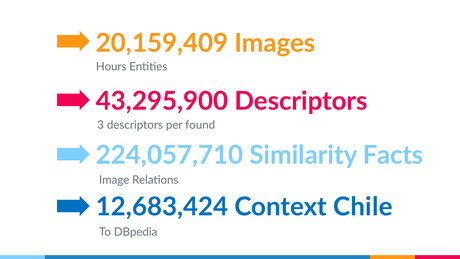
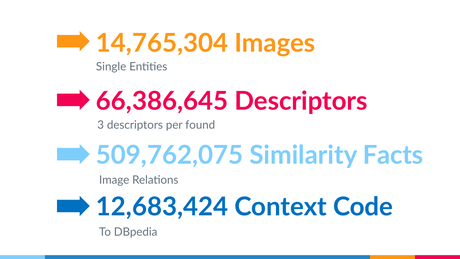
20,159,409: 20,159,409 -> 14,765,304 (162, 43)
Hours: Hours -> Single (111, 67)
43,295,900: 43,295,900 -> 66,386,645 (162, 101)
224,057,710: 224,057,710 -> 509,762,075 (170, 155)
Chile: Chile -> Code (363, 207)
